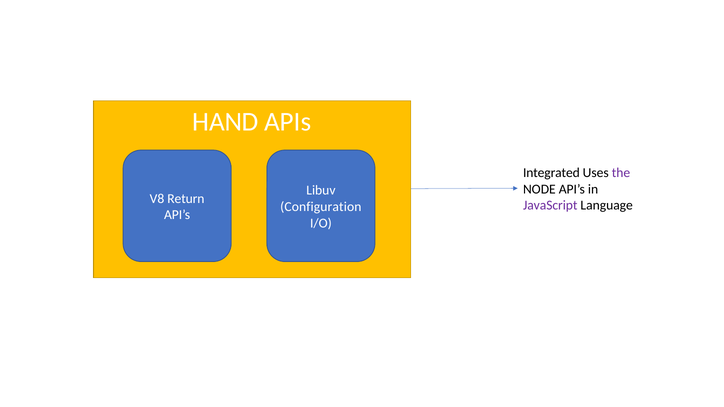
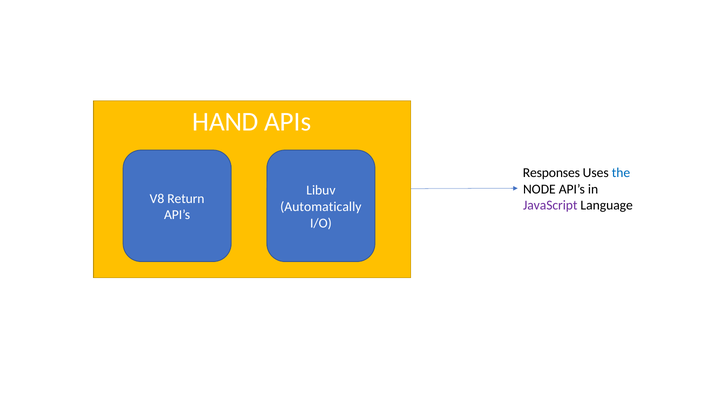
Integrated: Integrated -> Responses (551, 173)
the colour: purple -> blue (621, 173)
Configuration: Configuration -> Automatically (321, 207)
